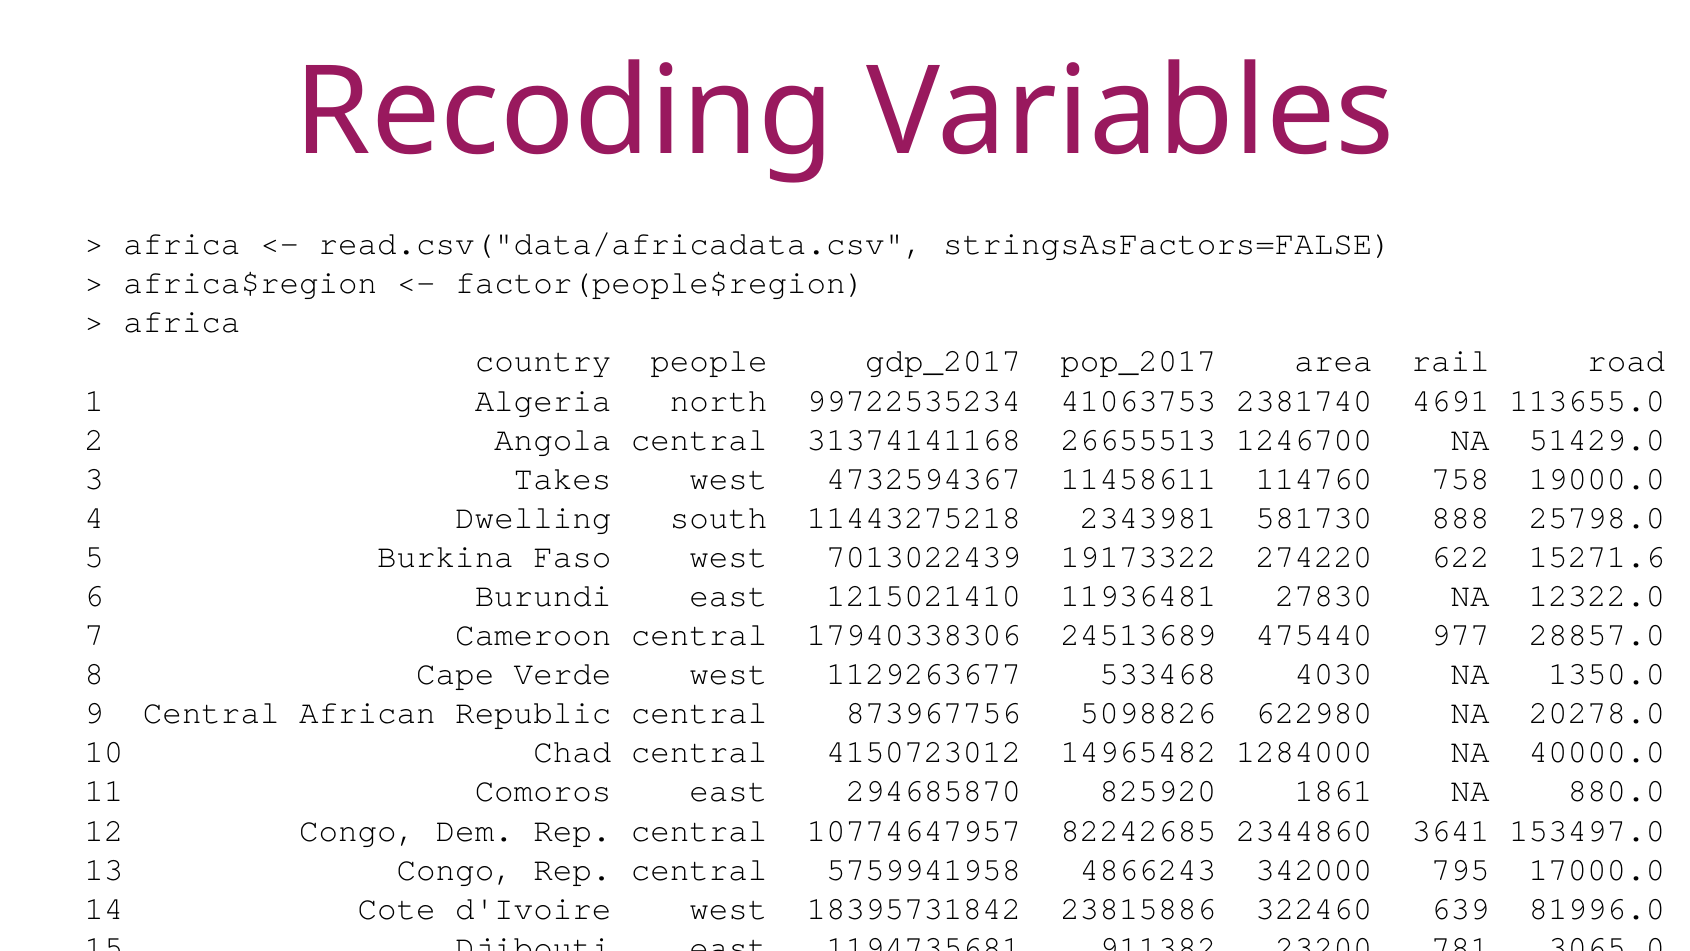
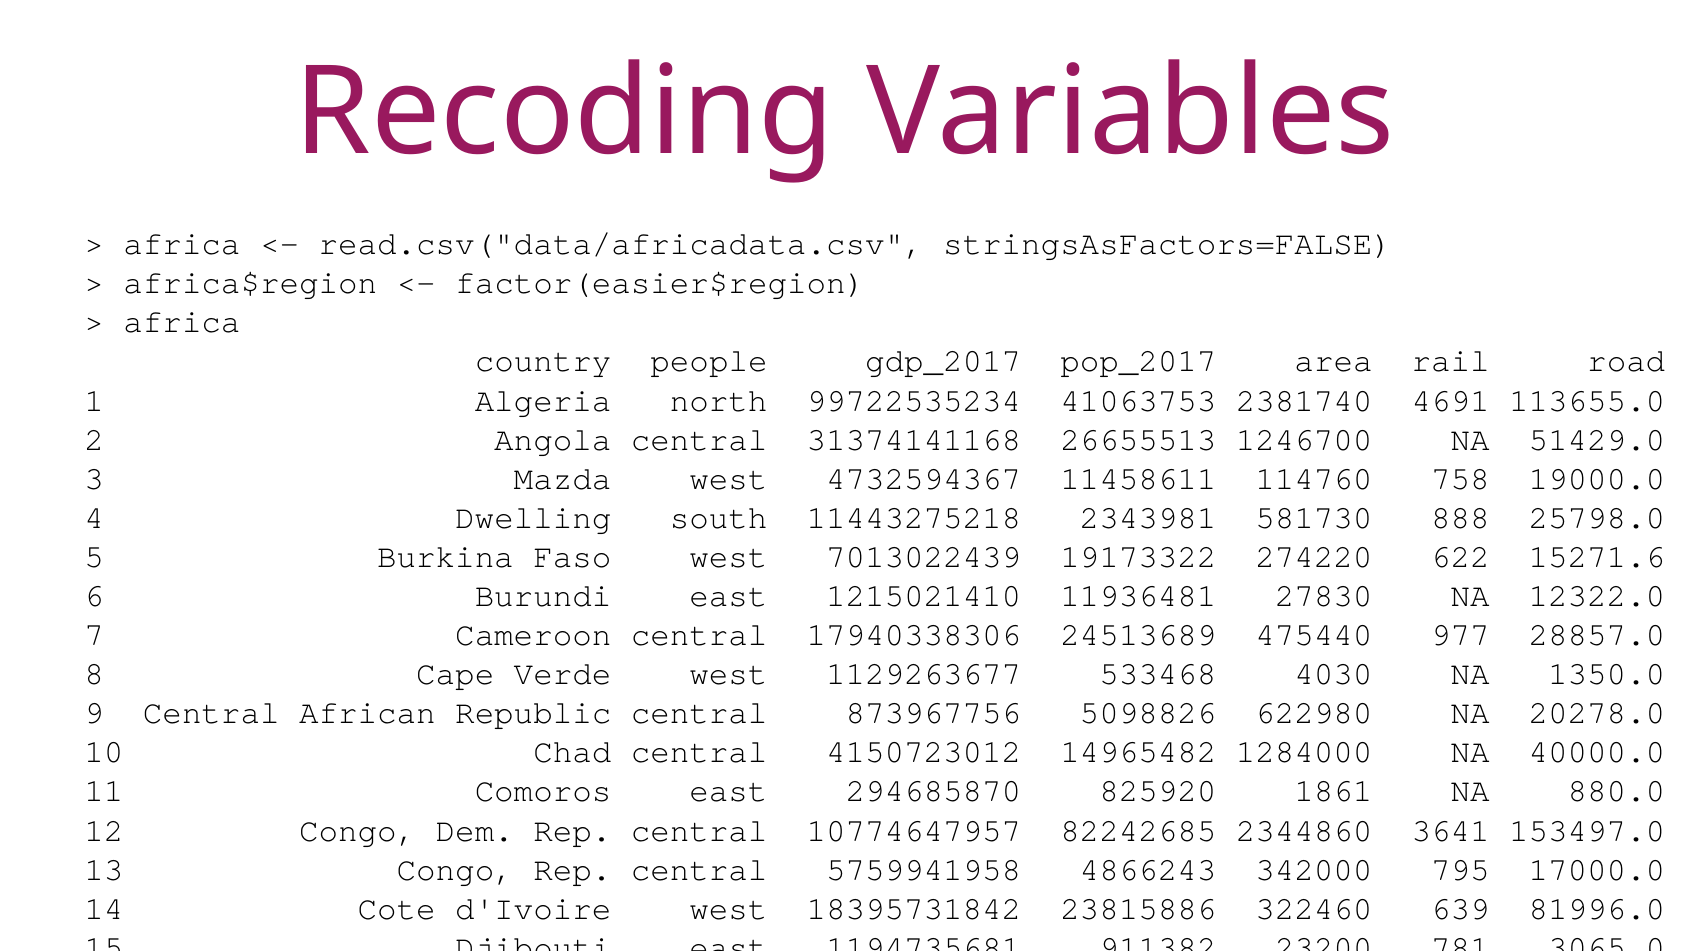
factor(people$region: factor(people$region -> factor(easier$region (660, 283)
Takes: Takes -> Mazda (563, 478)
